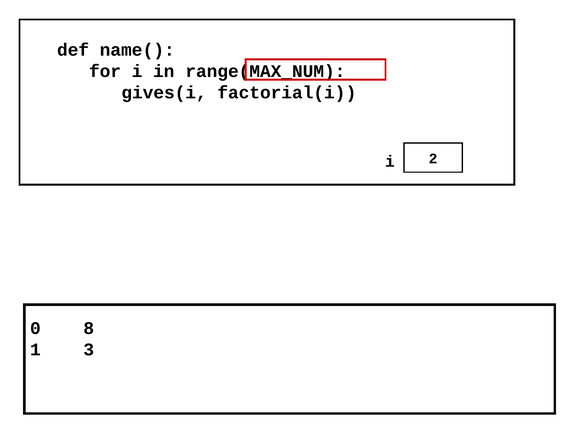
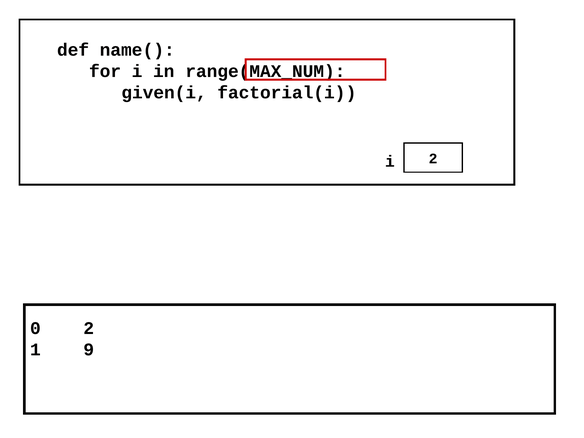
gives(i: gives(i -> given(i (164, 93)
0 8: 8 -> 2 (89, 328)
3: 3 -> 9 (89, 350)
